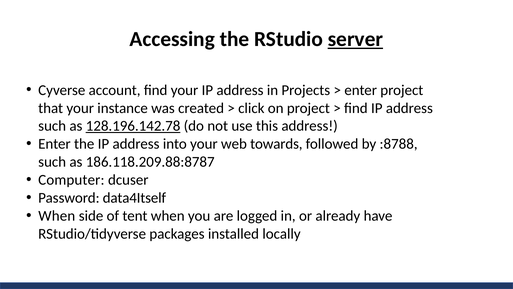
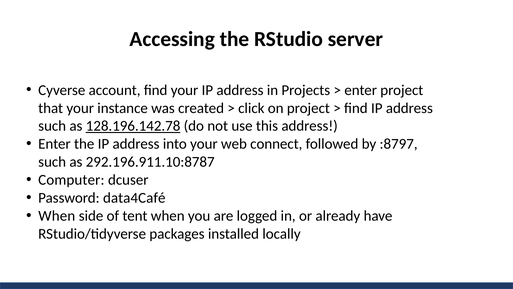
server underline: present -> none (355, 39)
towards: towards -> connect (276, 144)
:8788: :8788 -> :8797 (399, 144)
186.118.209.88:8787: 186.118.209.88:8787 -> 292.196.911.10:8787 (150, 162)
data4Itself: data4Itself -> data4Café (134, 198)
